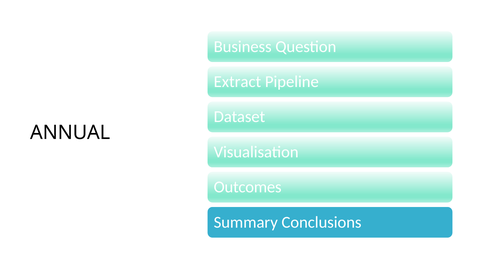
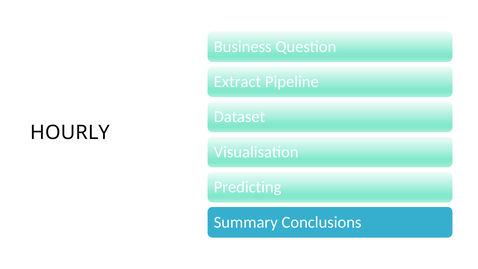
ANNUAL: ANNUAL -> HOURLY (70, 132)
Outcomes: Outcomes -> Predicting (248, 187)
